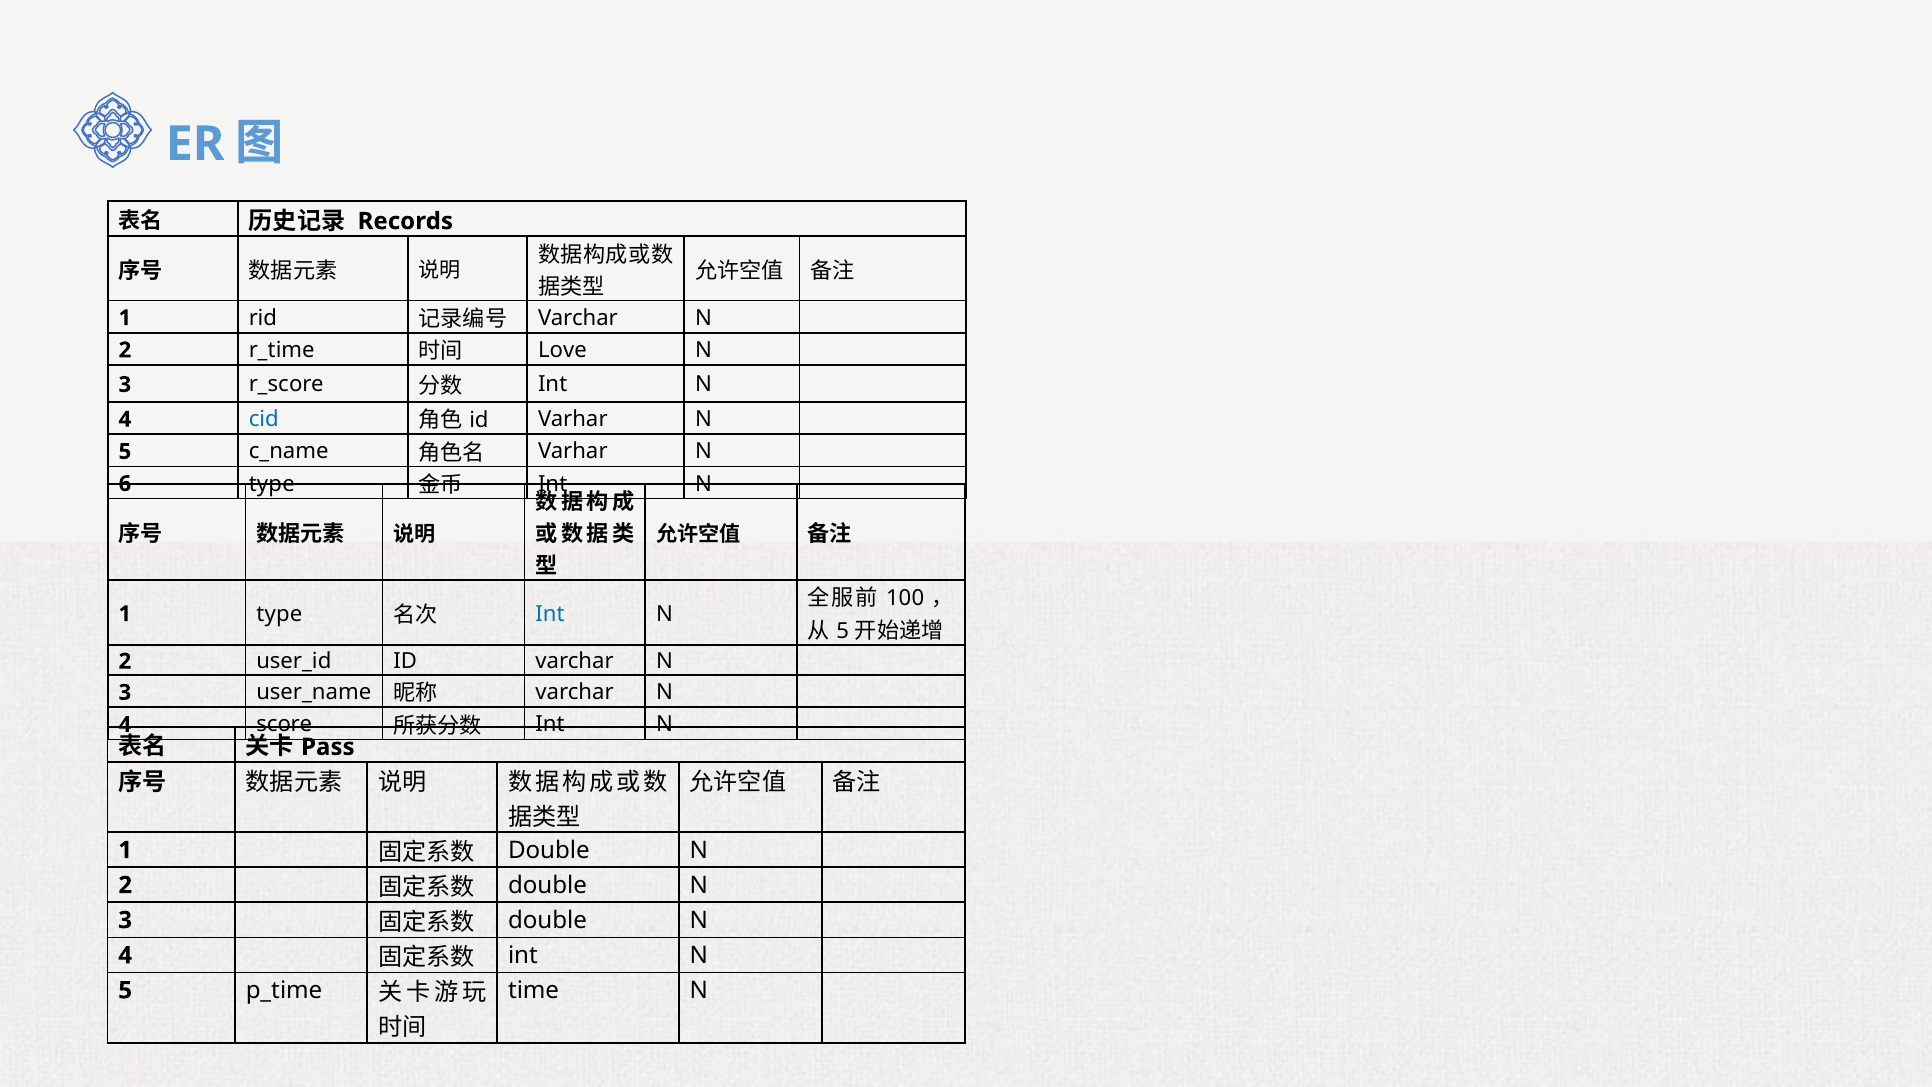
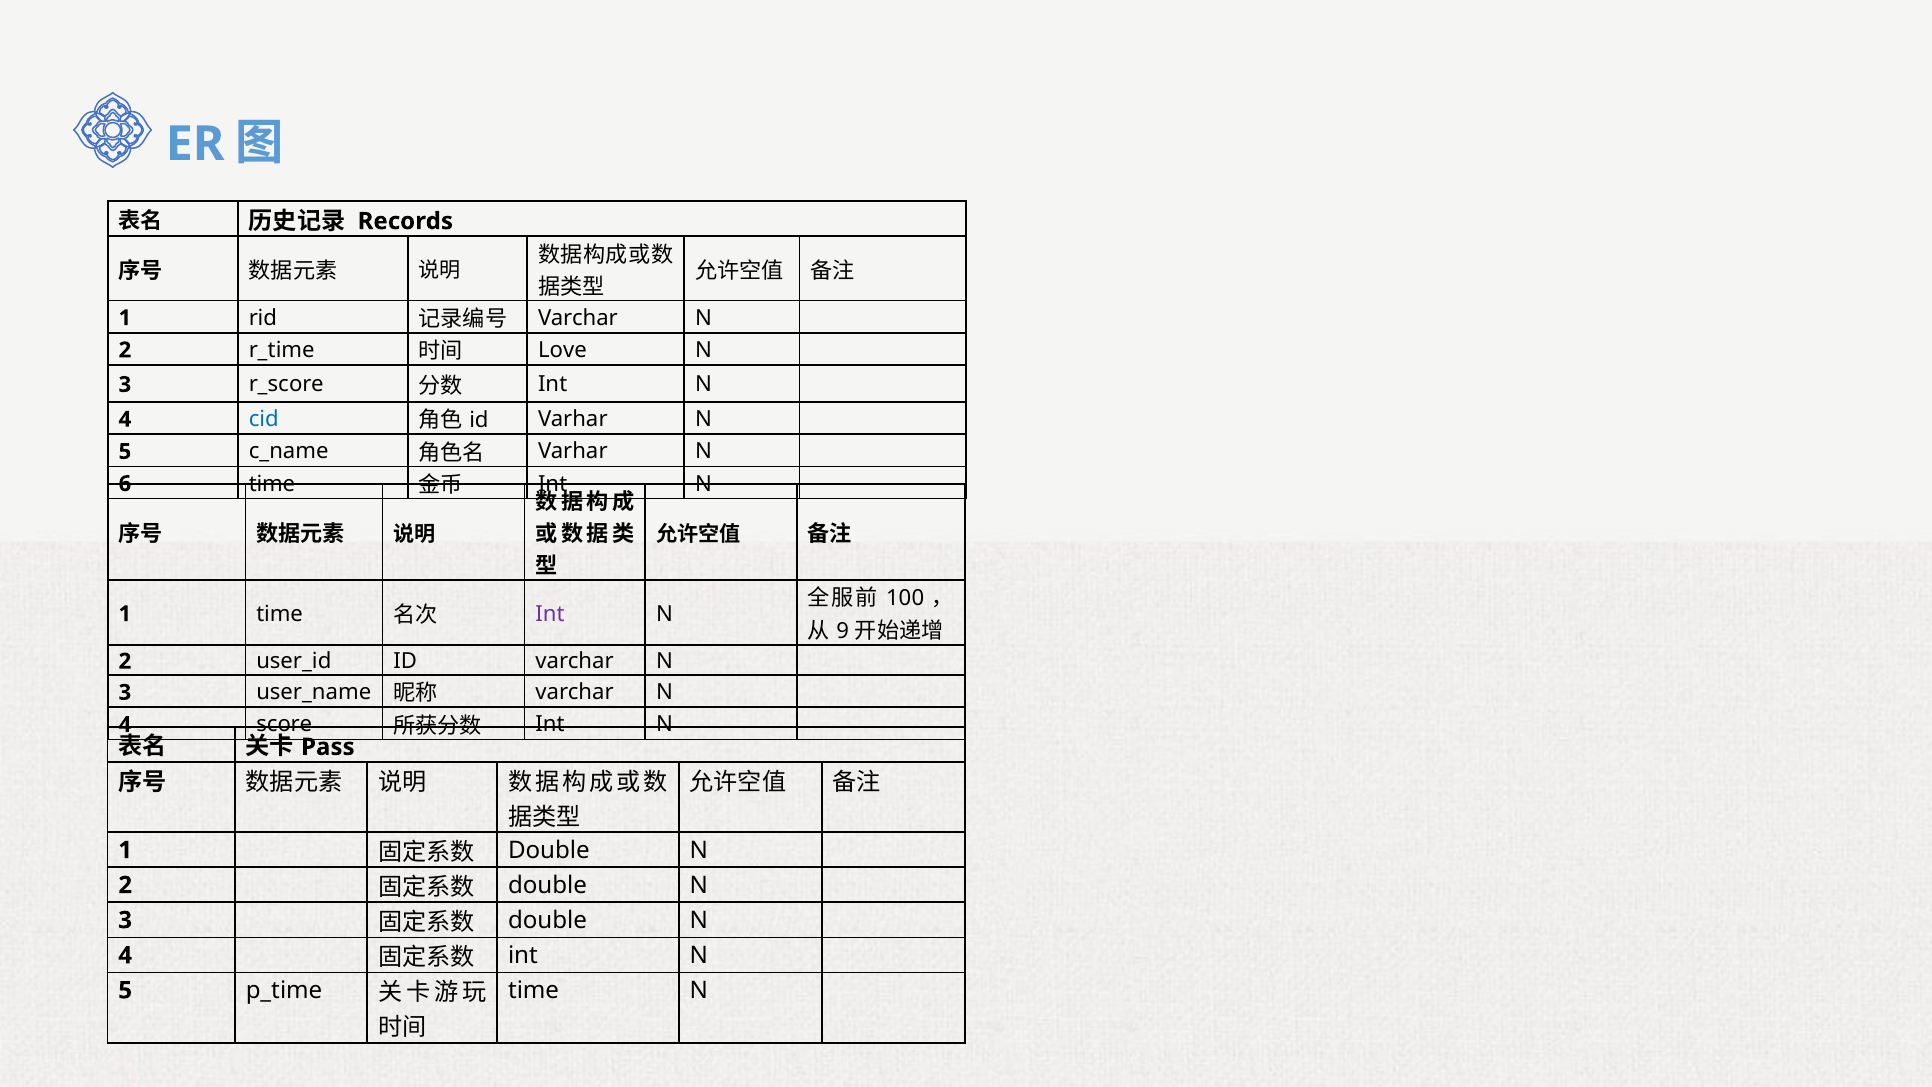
6 type: type -> time (272, 484)
1 type: type -> time (280, 614)
Int colour: blue -> purple (550, 614)
5: 5 -> 9 (843, 631)
